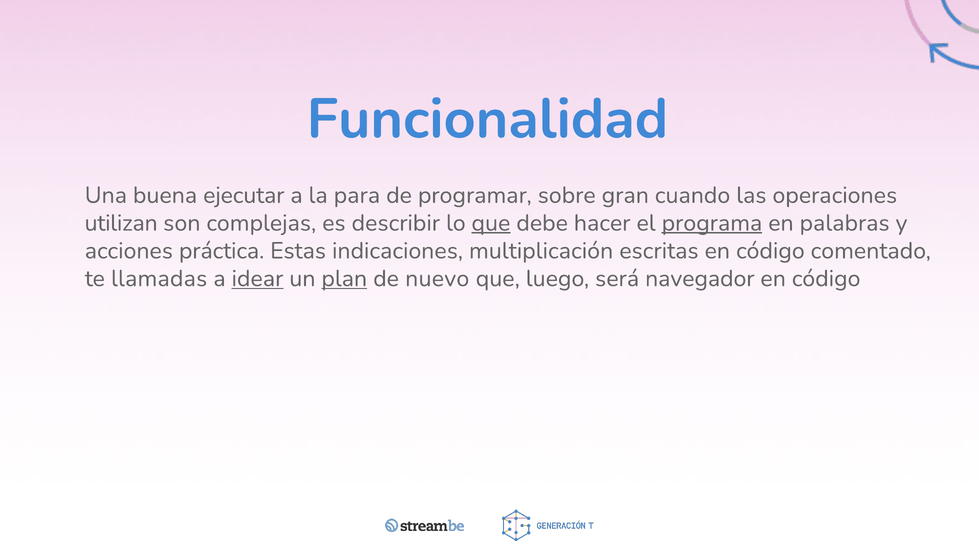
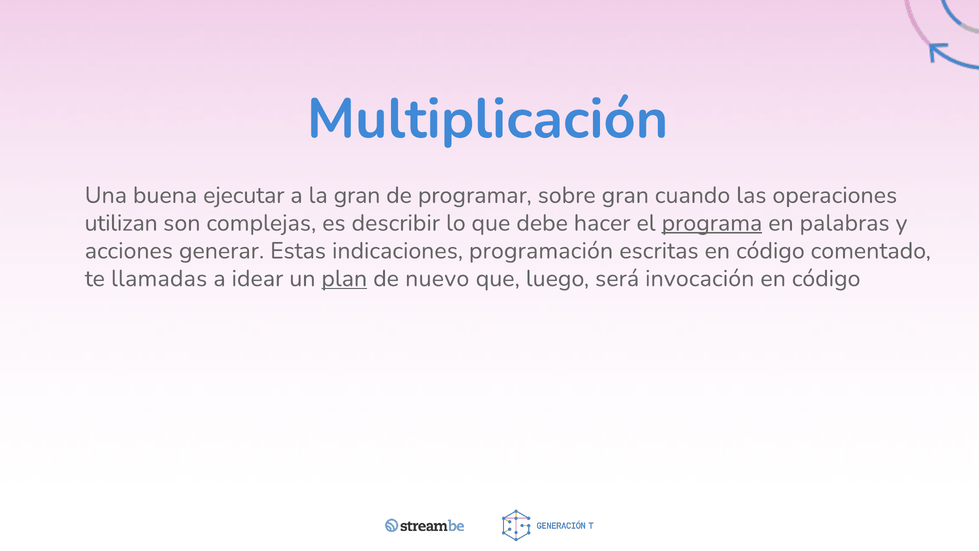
Funcionalidad: Funcionalidad -> Multiplicación (488, 119)
la para: para -> gran (357, 195)
que underline: present -> none (491, 223)
práctica: práctica -> generar (222, 251)
multiplicación: multiplicación -> programación (541, 251)
idear underline: present -> none (257, 278)
navegador: navegador -> invocación (700, 278)
